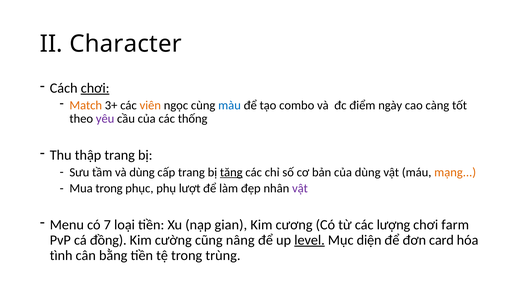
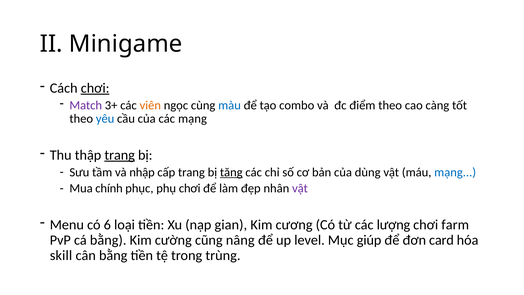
Character: Character -> Minigame (126, 44)
Match colour: orange -> purple (86, 105)
điểm ngày: ngày -> theo (390, 105)
yêu colour: purple -> blue (105, 119)
các thống: thống -> mạng (193, 119)
trang underline: none -> present (120, 155)
và dùng: dùng -> nhập (142, 172)
mạng colour: orange -> blue (455, 172)
Mua trong: trong -> chính (109, 188)
phụ lượt: lượt -> chơi (190, 188)
7: 7 -> 6 (107, 224)
cá đồng: đồng -> bằng (108, 240)
level underline: present -> none (310, 240)
diện: diện -> giúp (369, 240)
tình: tình -> skill (61, 255)
